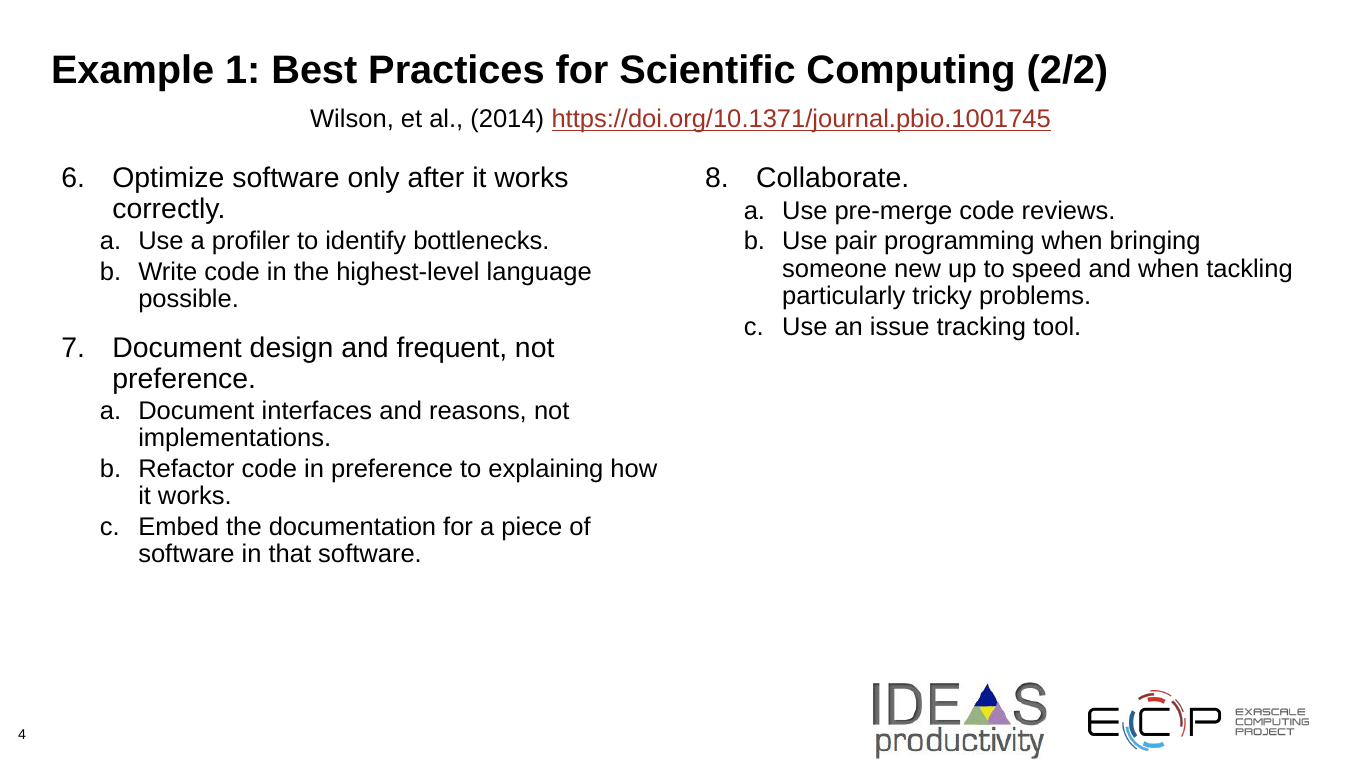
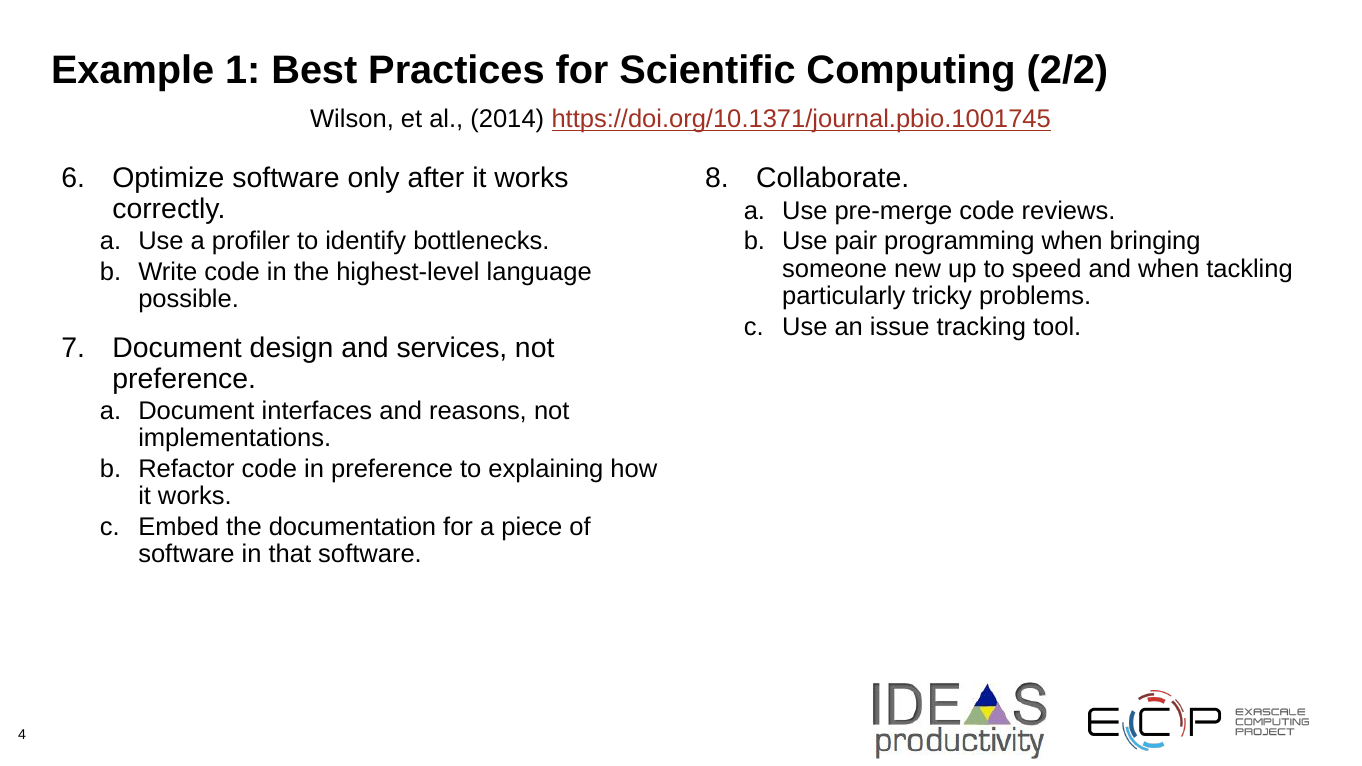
frequent: frequent -> services (452, 348)
